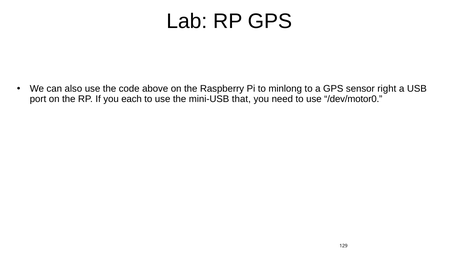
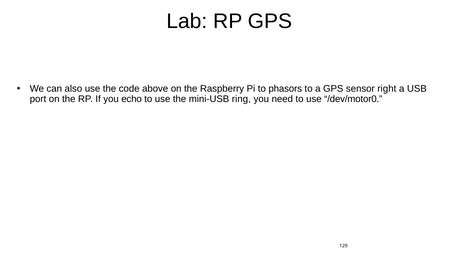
minlong: minlong -> phasors (285, 89)
each: each -> echo (132, 99)
that: that -> ring (241, 99)
